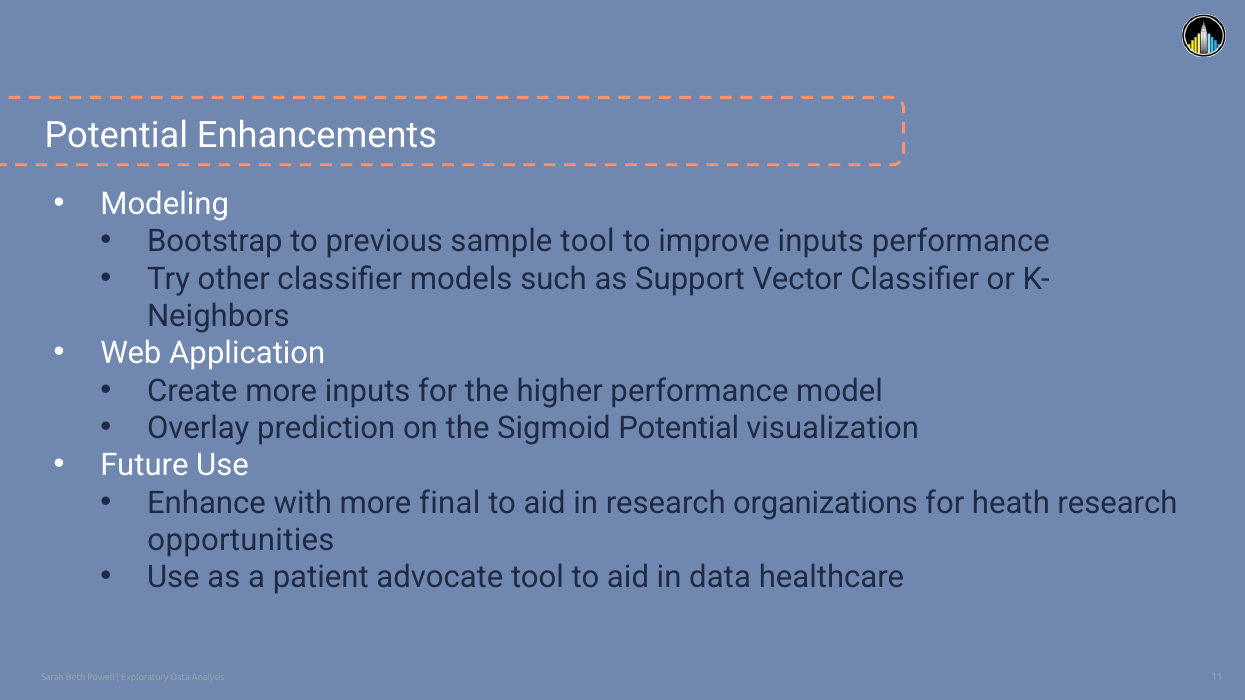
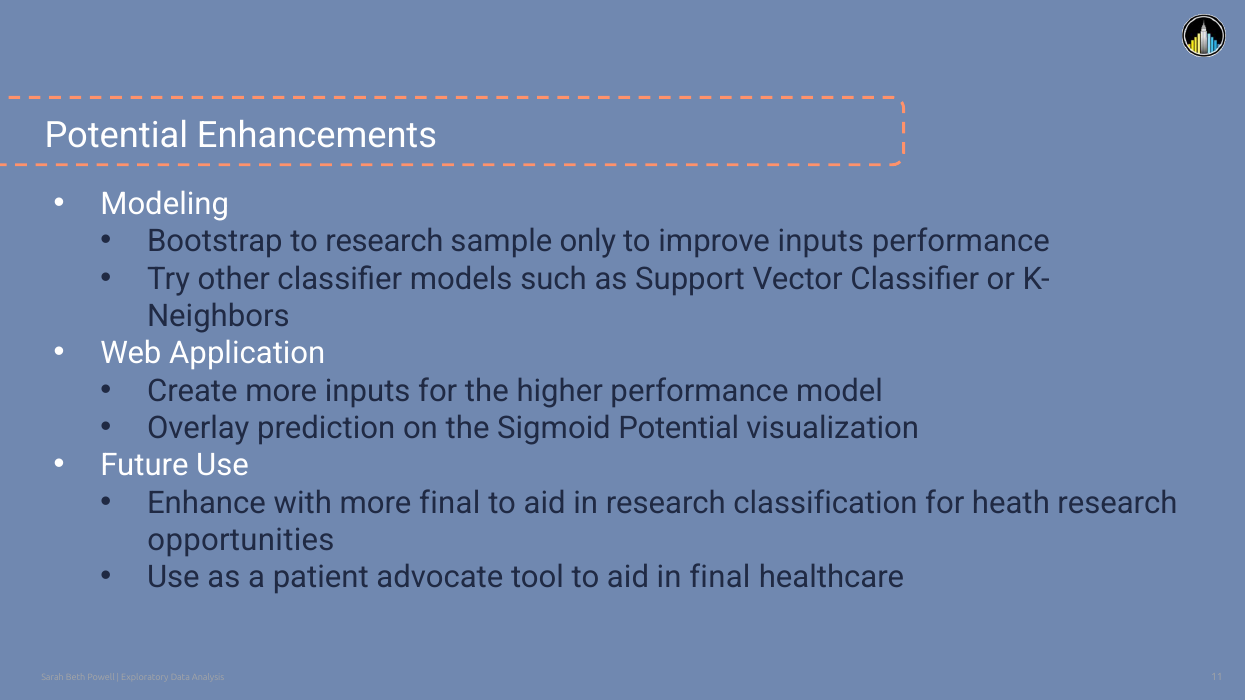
to previous: previous -> research (384, 242)
sample tool: tool -> only (588, 242)
organizations: organizations -> classification (825, 503)
in data: data -> final (720, 578)
